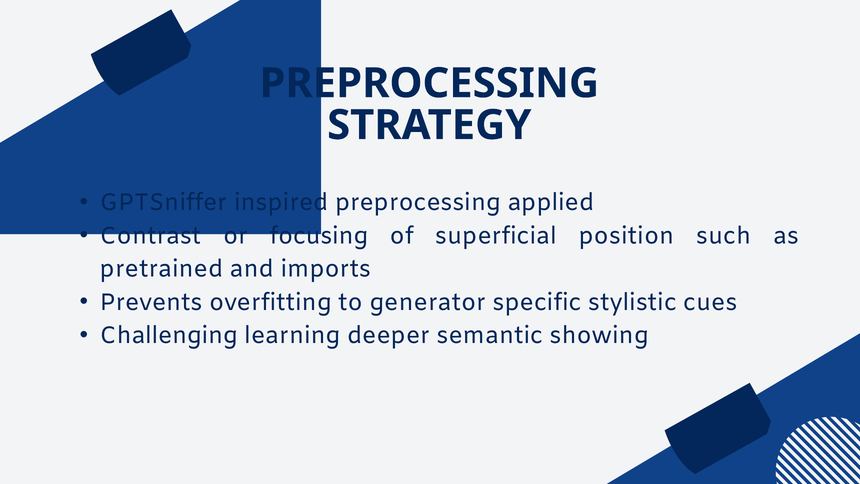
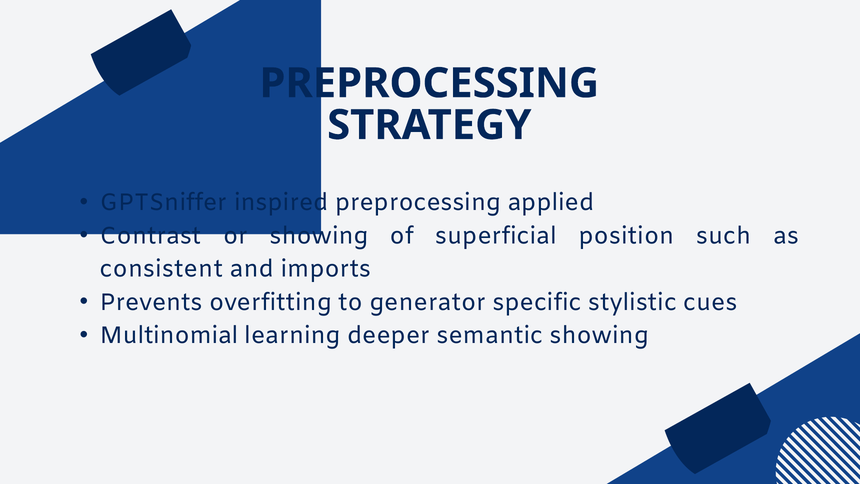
or focusing: focusing -> showing (319, 236)
pretrained: pretrained -> consistent (161, 269)
Challenging: Challenging -> Multinomial (169, 335)
